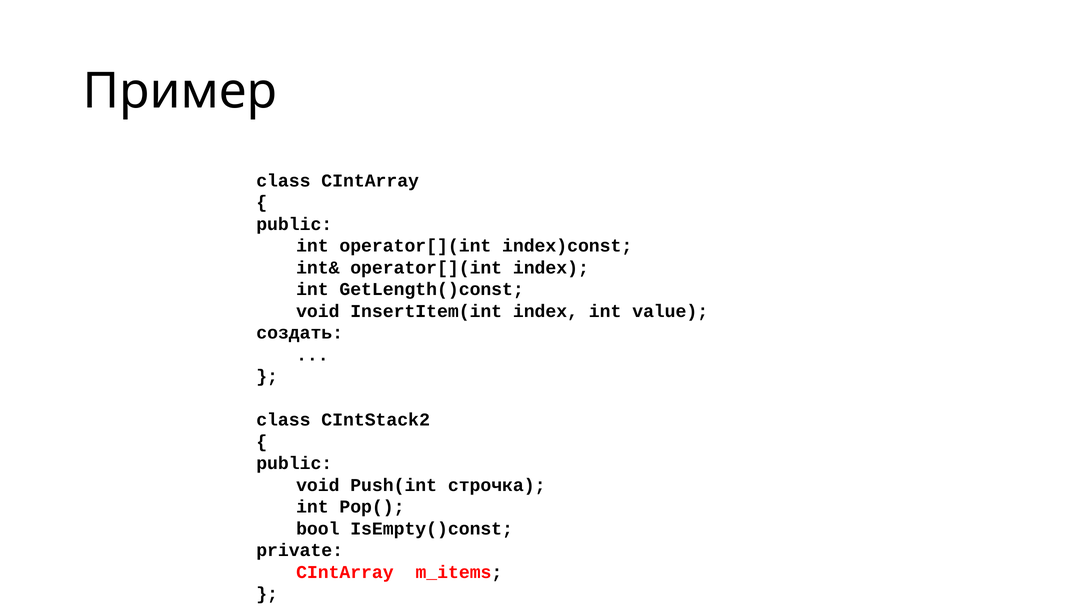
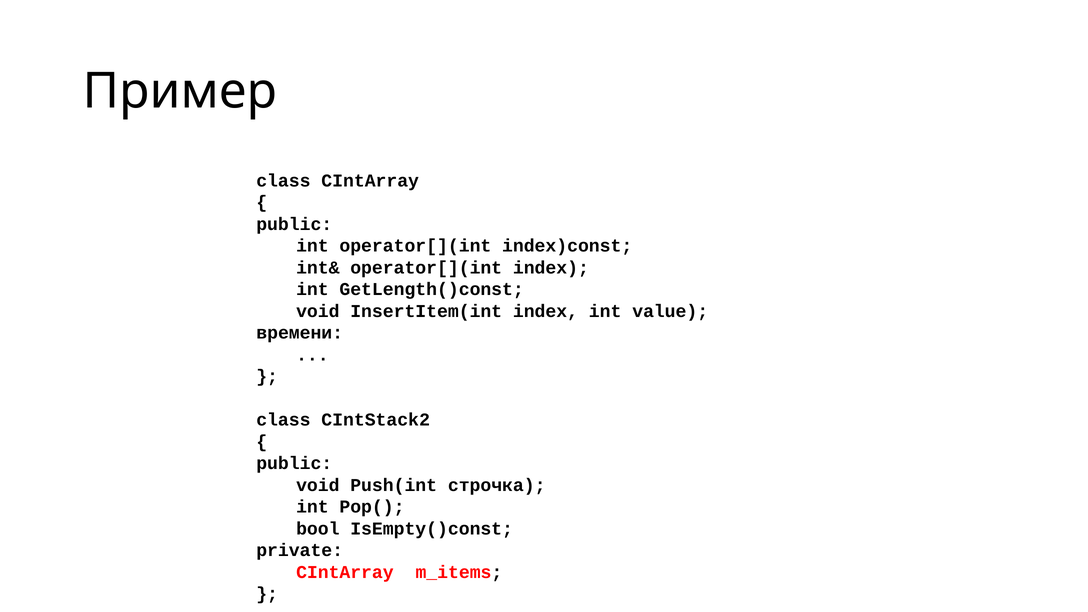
создать: создать -> времени (300, 333)
